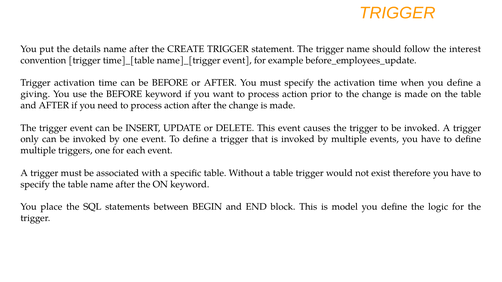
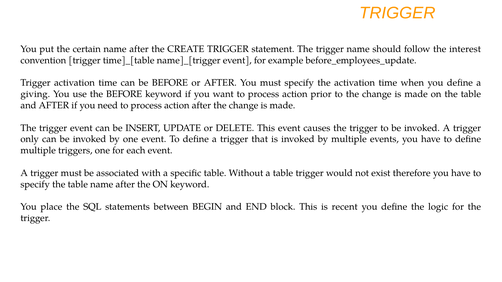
details: details -> certain (87, 49)
model: model -> recent (345, 207)
